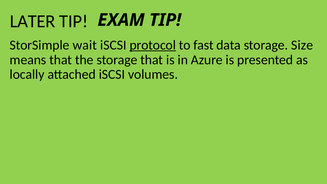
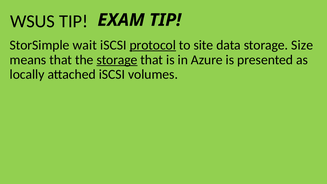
LATER: LATER -> WSUS (32, 21)
fast: fast -> site (203, 45)
storage underline: none -> present (117, 60)
